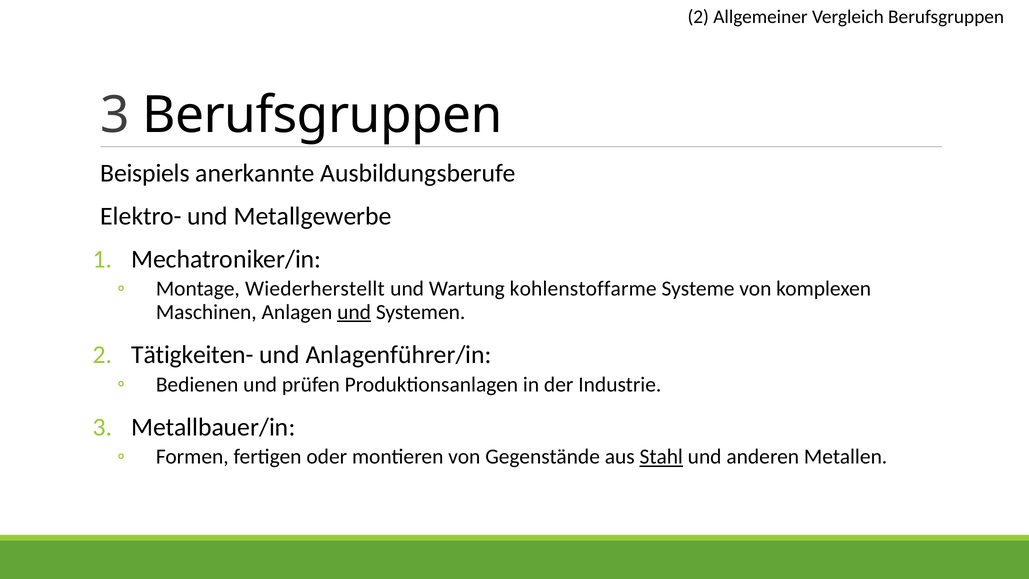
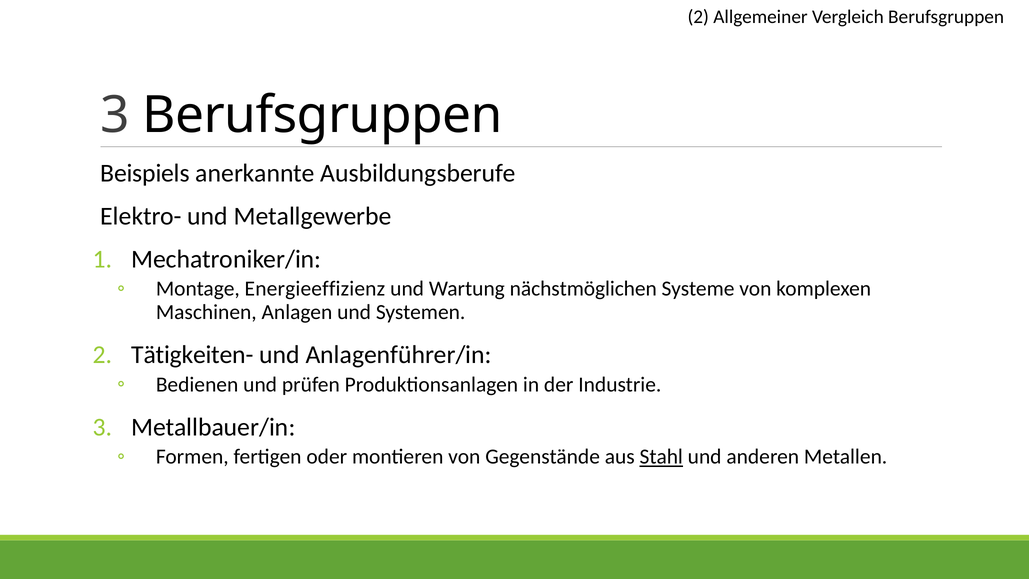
Wiederherstellt: Wiederherstellt -> Energieeffizienz (315, 289)
kohlenstoffarme: kohlenstoffarme -> nächstmöglichen (583, 289)
und underline: present -> none (354, 312)
